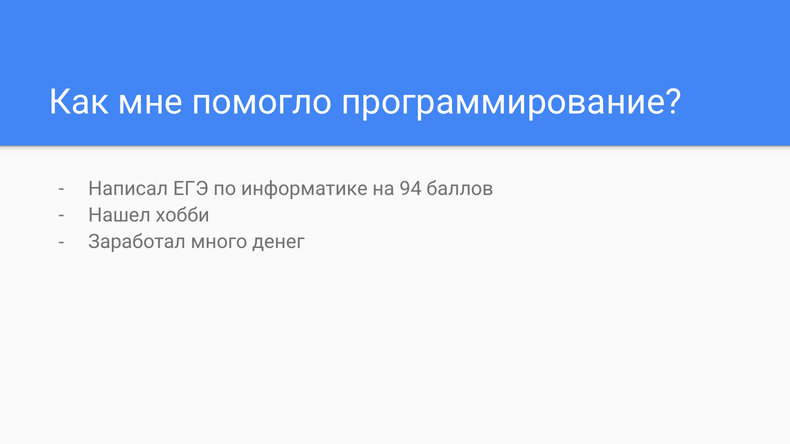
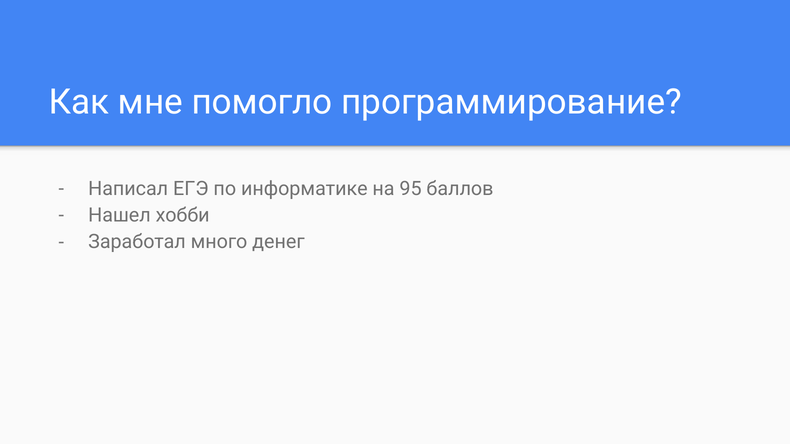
94: 94 -> 95 (411, 189)
